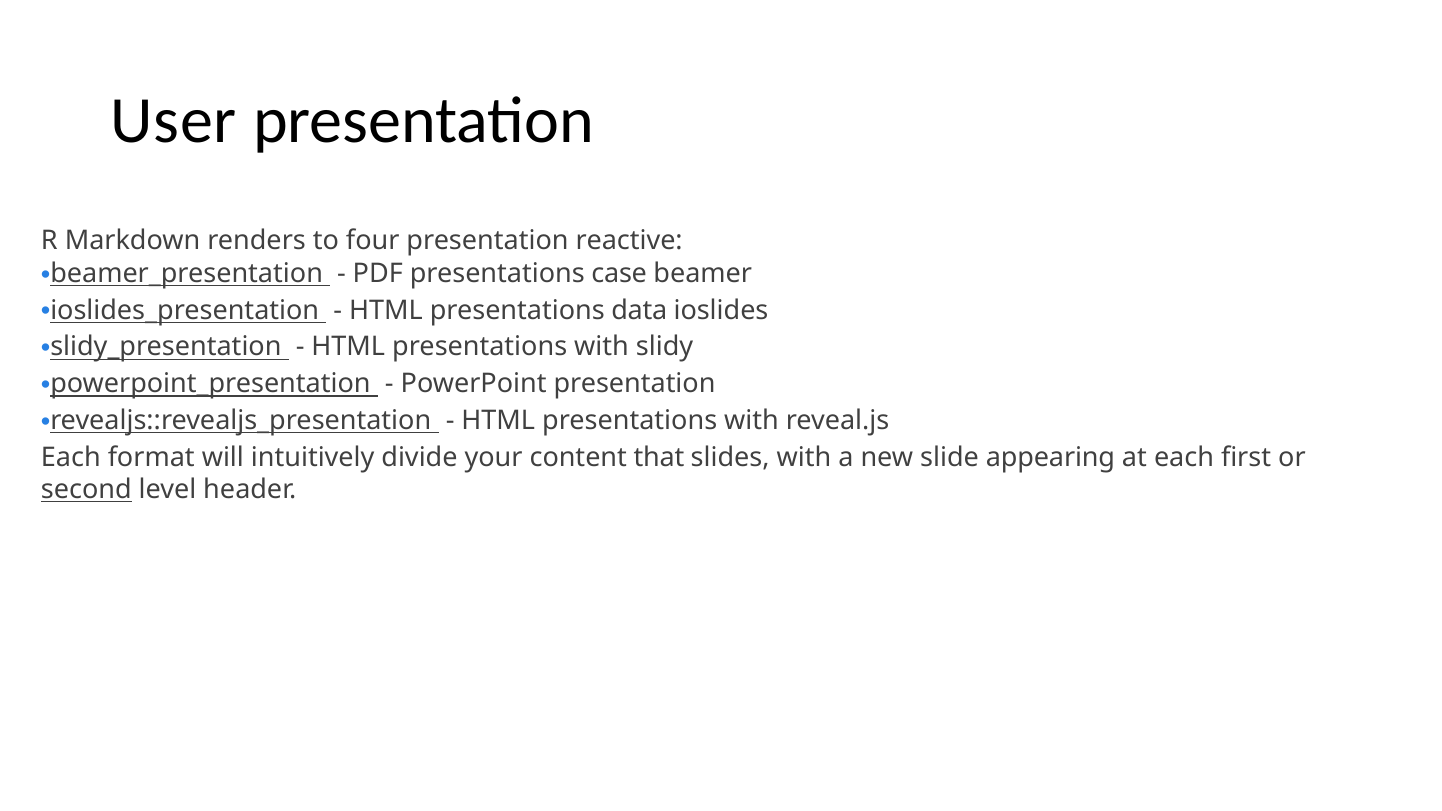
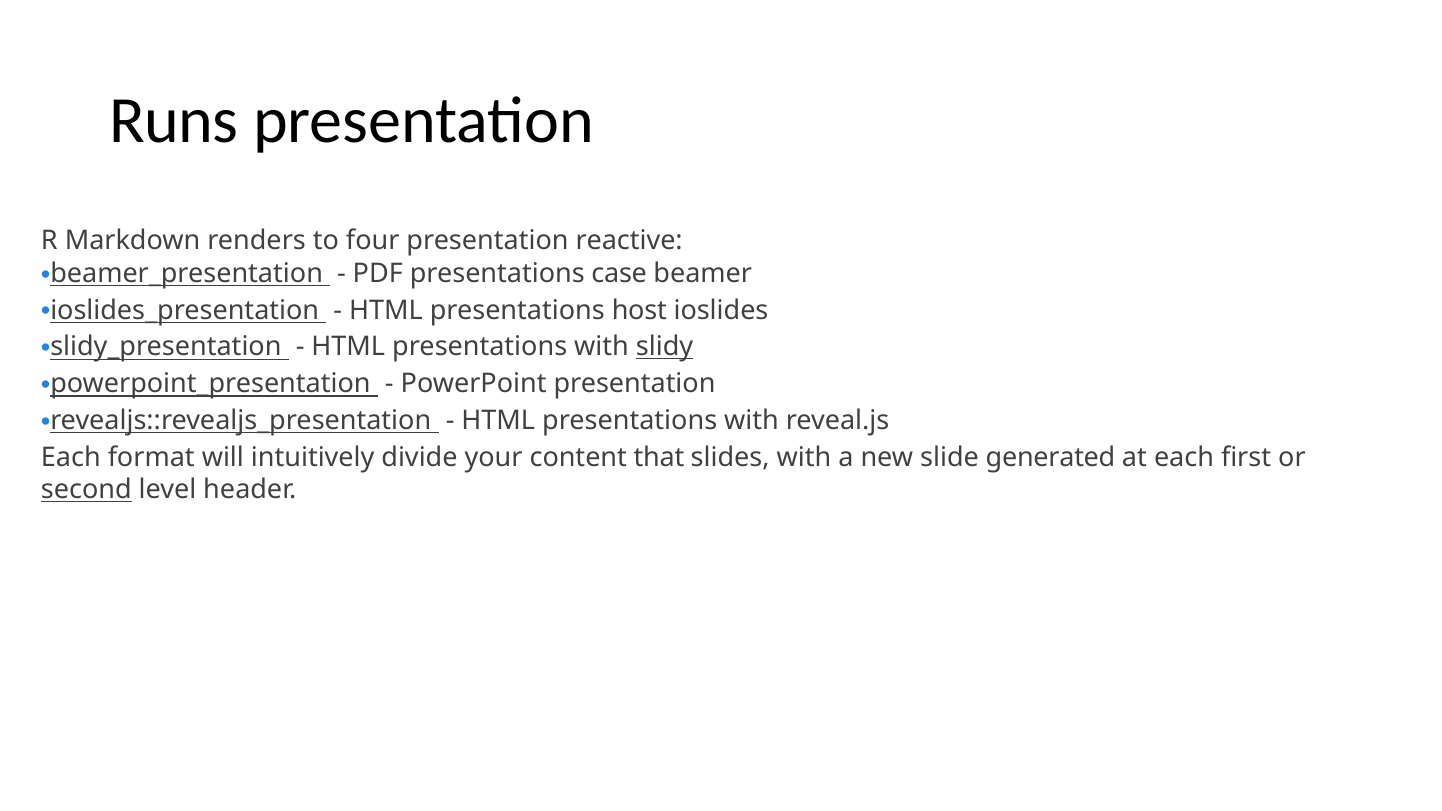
User: User -> Runs (174, 121)
data: data -> host (639, 310)
slidy underline: none -> present (665, 347)
appearing: appearing -> generated (1051, 457)
